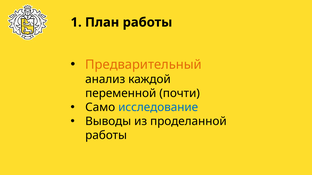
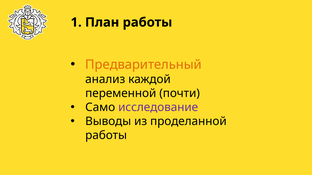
исследование colour: blue -> purple (158, 108)
